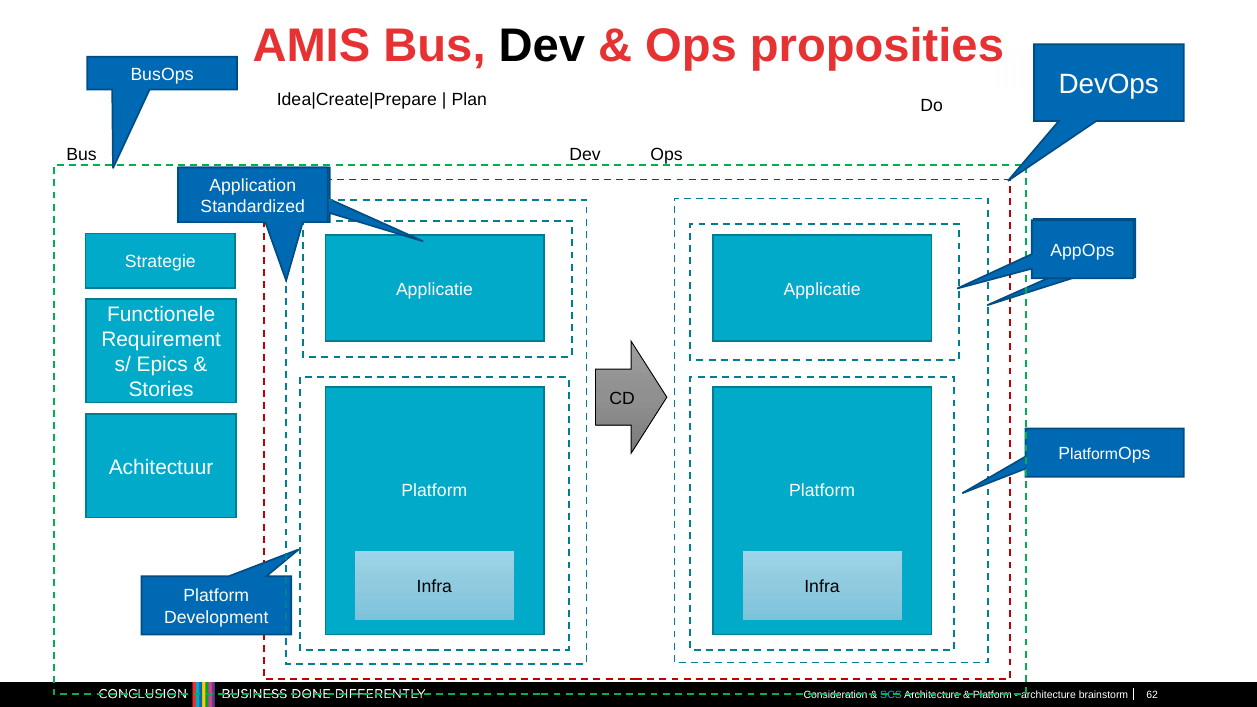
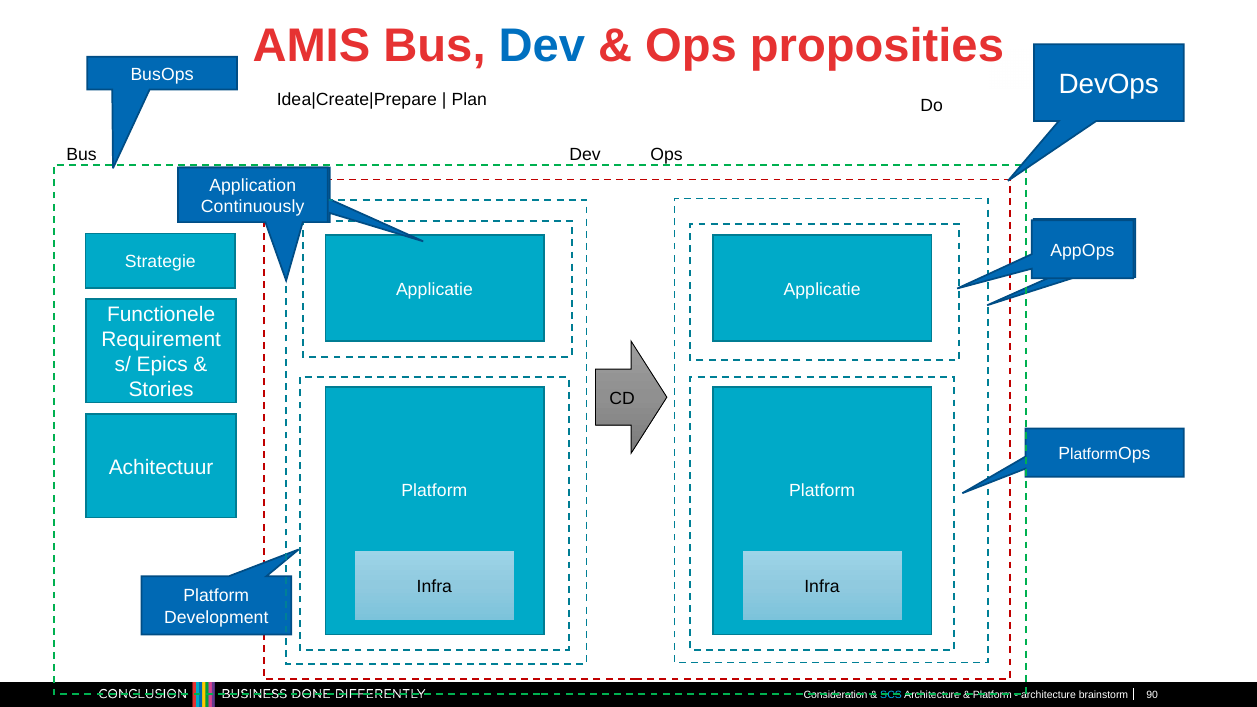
Dev colour: black -> blue (542, 46)
Standardized: Standardized -> Continuously (253, 207)
62: 62 -> 90 (1152, 695)
